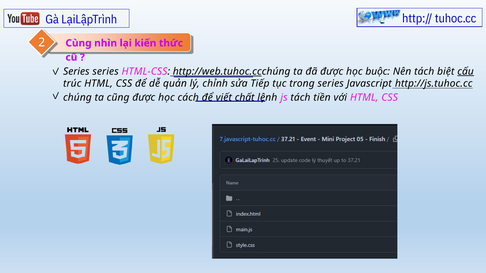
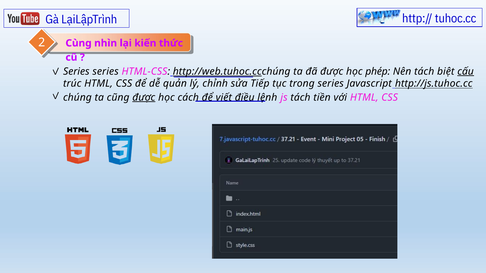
buộc: buộc -> phép (378, 72)
được underline: none -> present (144, 97)
chất: chất -> điều (245, 97)
